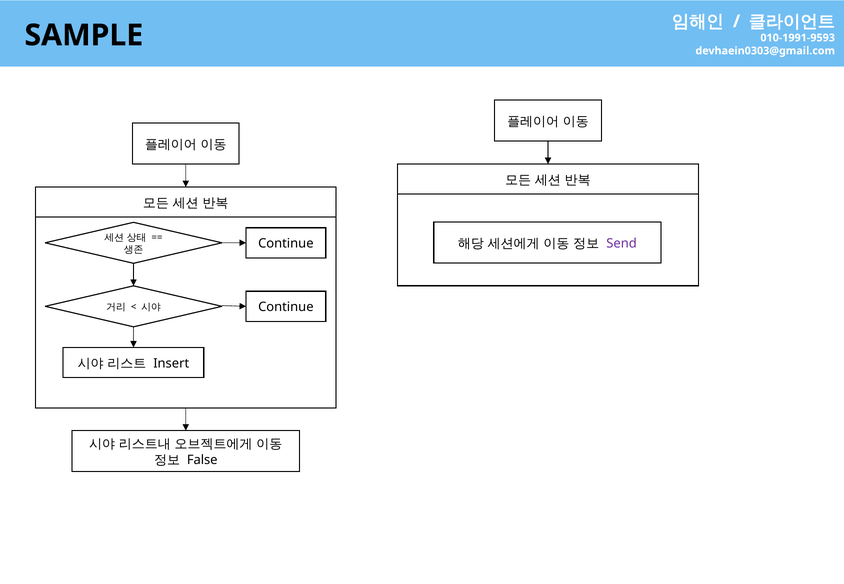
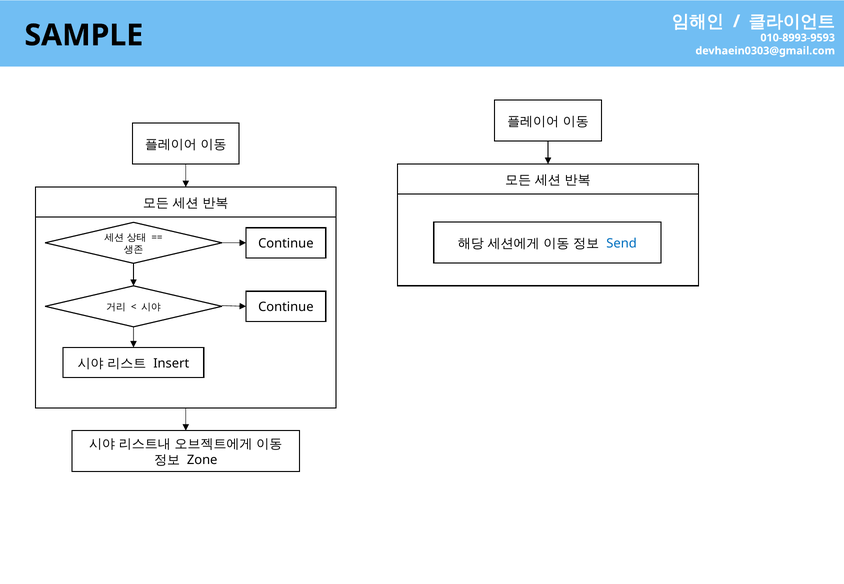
010-1991-9593: 010-1991-9593 -> 010-8993-9593 (798, 38)
Send colour: purple -> blue (622, 244)
False: False -> Zone (202, 460)
